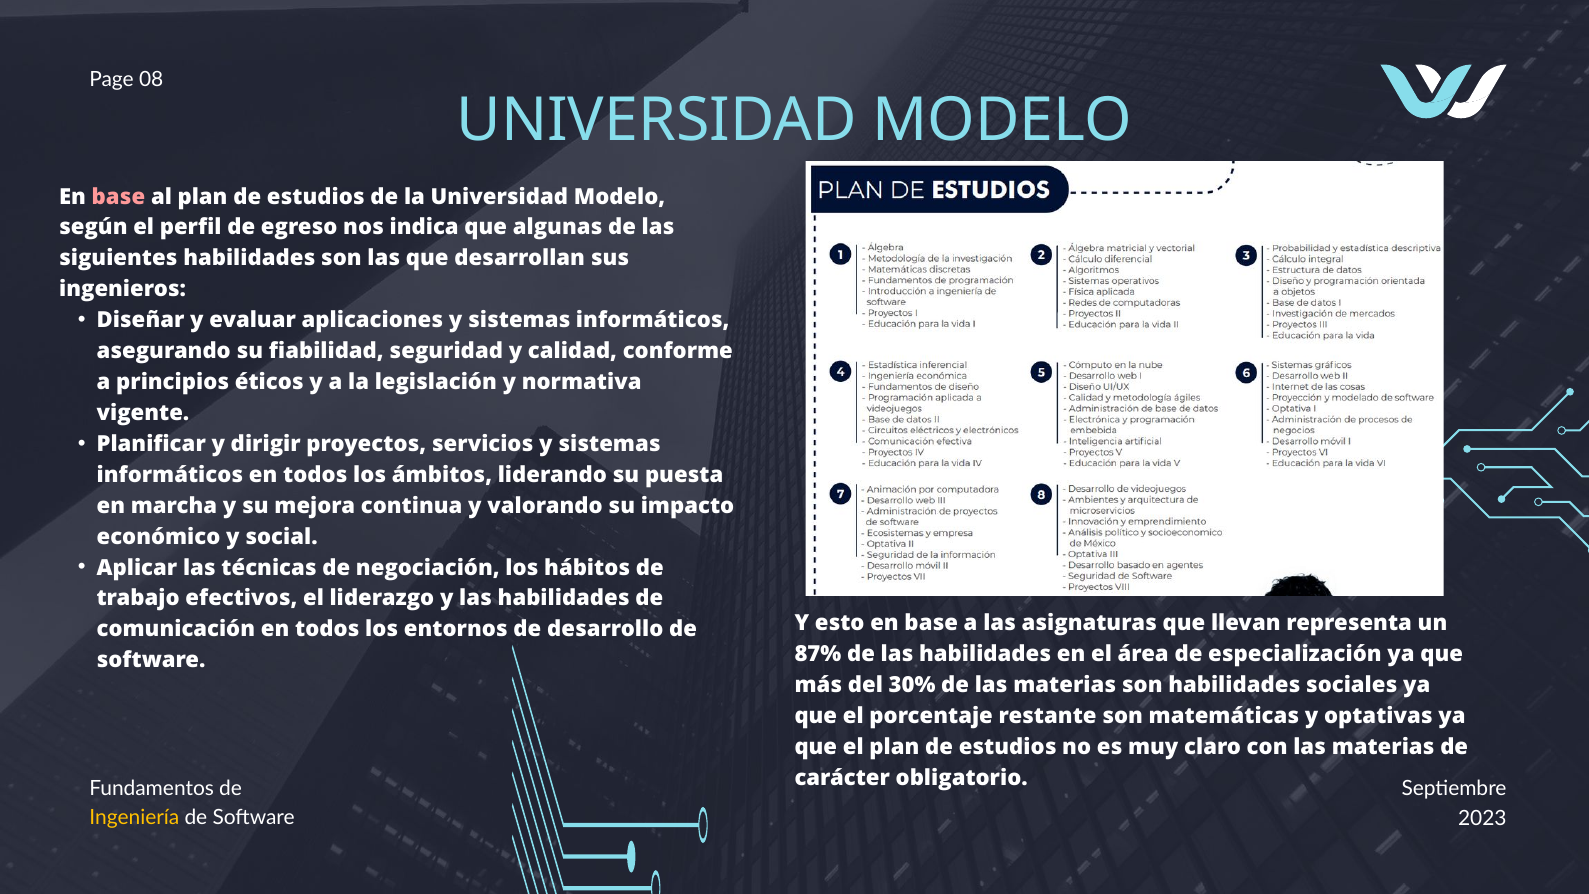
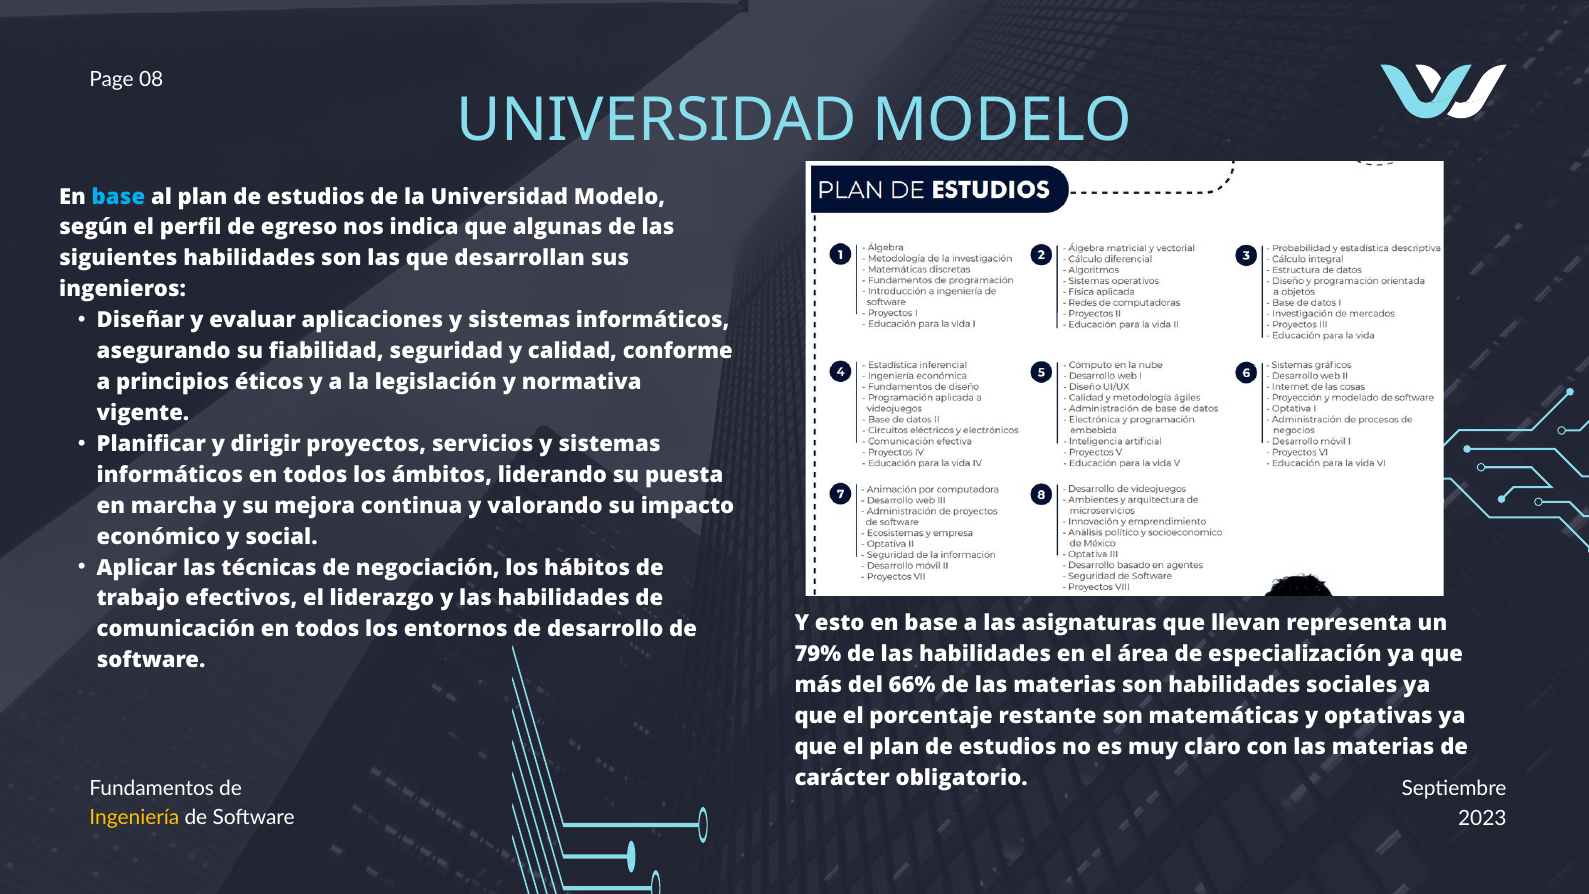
base colour: pink -> light blue (118, 197)
87%: 87% -> 79% (818, 654)
30%: 30% -> 66% (912, 685)
